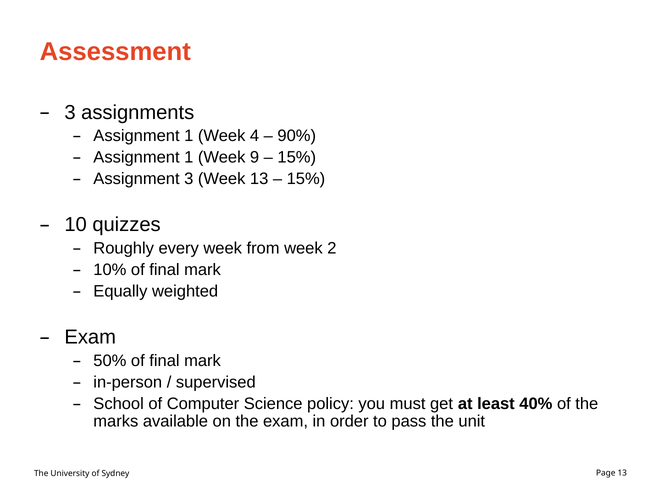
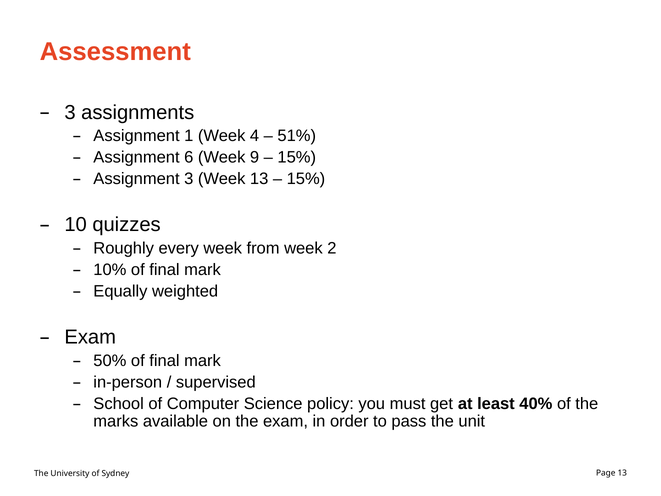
90%: 90% -> 51% (297, 136)
1: 1 -> 6 (189, 157)
